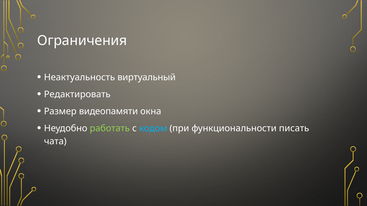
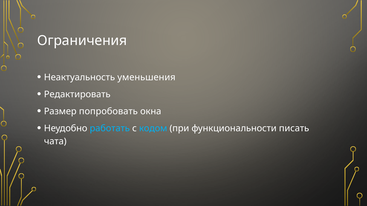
виртуальный: виртуальный -> уменьшения (146, 77)
видеопамяти: видеопамяти -> попробовать (108, 112)
работать colour: light green -> light blue (110, 129)
